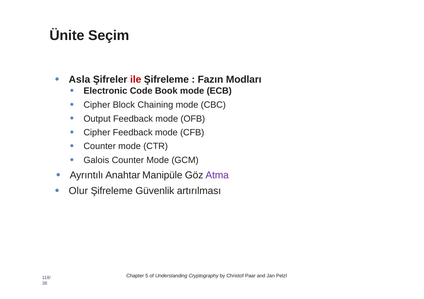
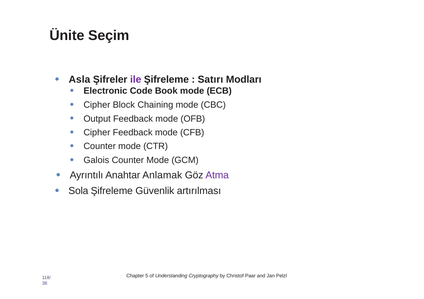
ile colour: red -> purple (136, 80)
Fazın: Fazın -> Satırı (210, 80)
Manipüle: Manipüle -> Anlamak (162, 176)
Olur: Olur -> Sola (78, 191)
